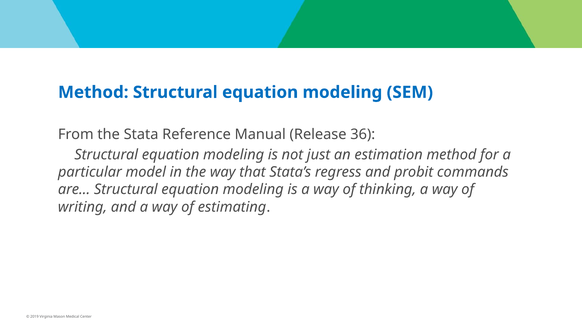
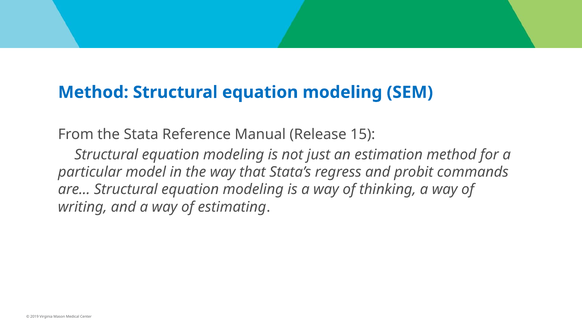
36: 36 -> 15 (363, 134)
